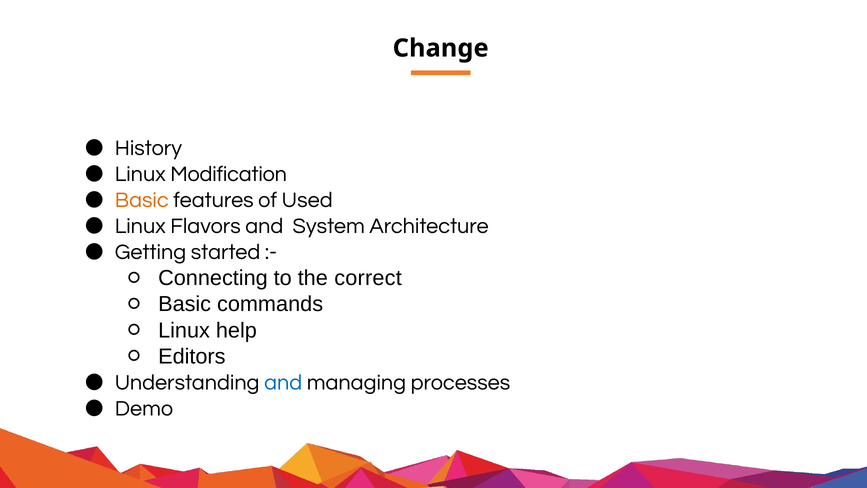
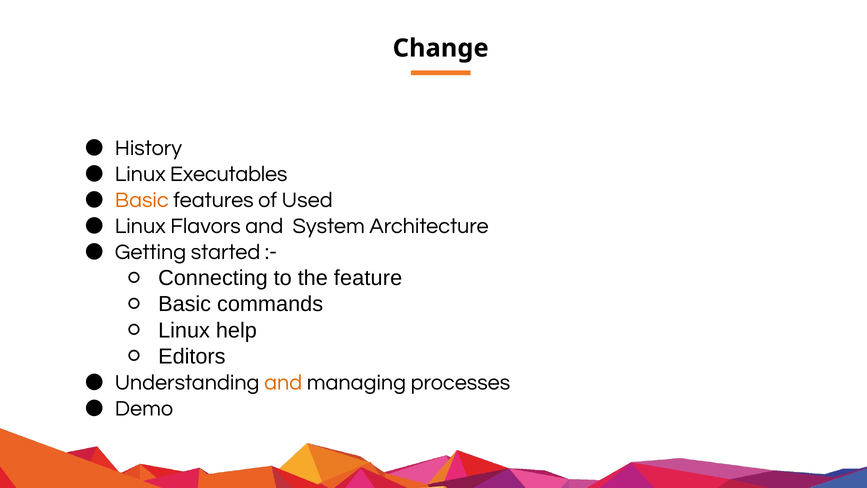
Modification: Modification -> Executables (229, 174)
correct: correct -> feature (368, 278)
and colour: blue -> orange (283, 382)
